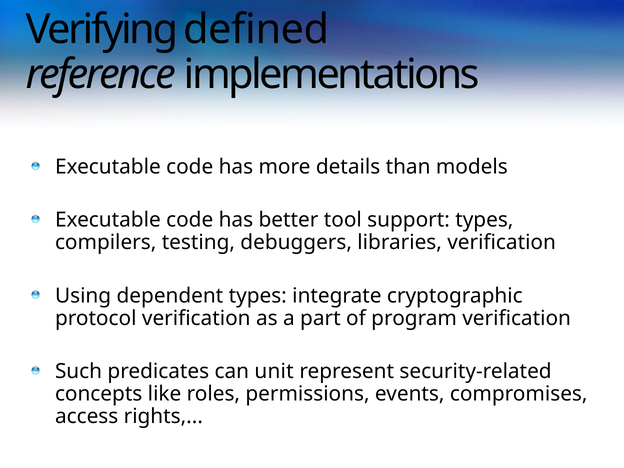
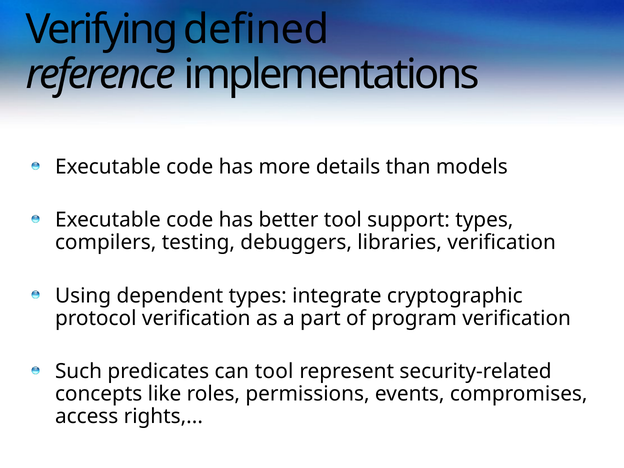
can unit: unit -> tool (274, 371)
